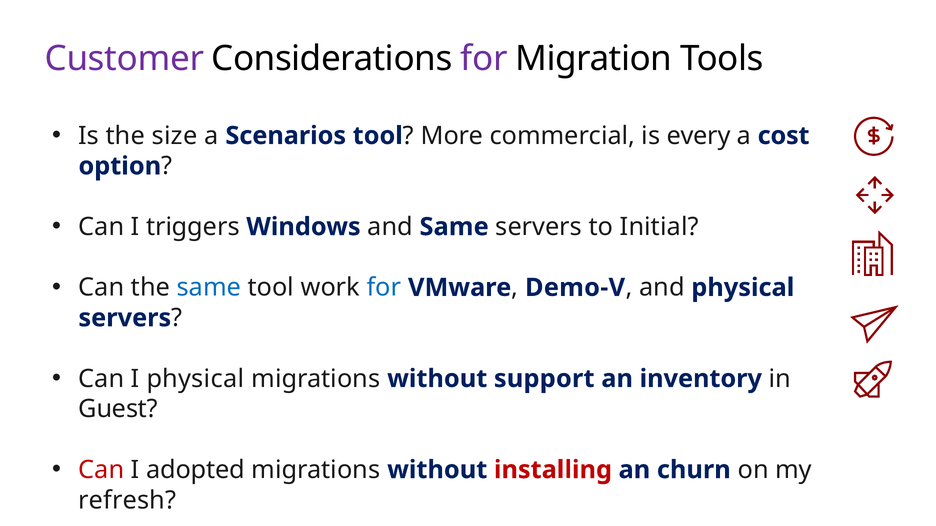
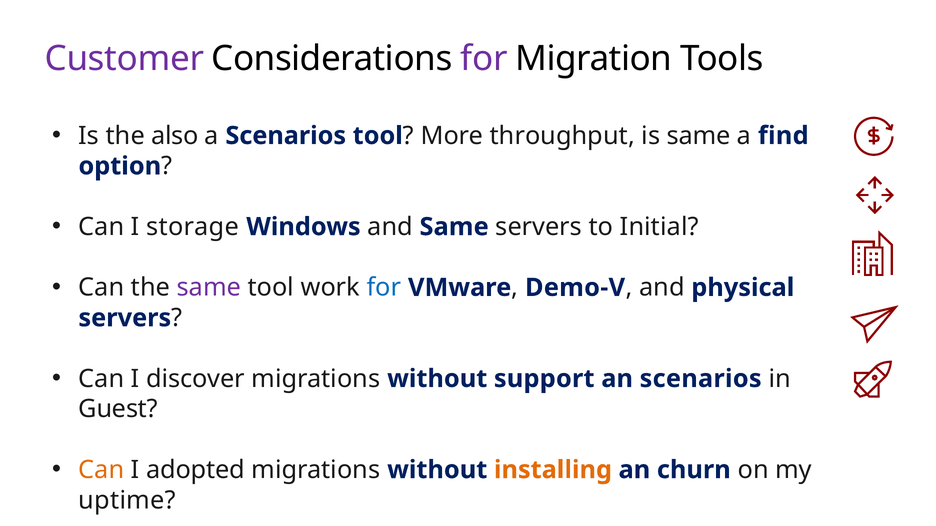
size: size -> also (175, 136)
commercial: commercial -> throughput (562, 136)
is every: every -> same (699, 136)
cost: cost -> find (783, 136)
triggers: triggers -> storage (193, 227)
same colour: blue -> purple (209, 288)
I physical: physical -> discover (195, 379)
an inventory: inventory -> scenarios (701, 379)
Can colour: red -> orange (101, 470)
installing colour: red -> orange (553, 470)
refresh: refresh -> uptime (127, 501)
